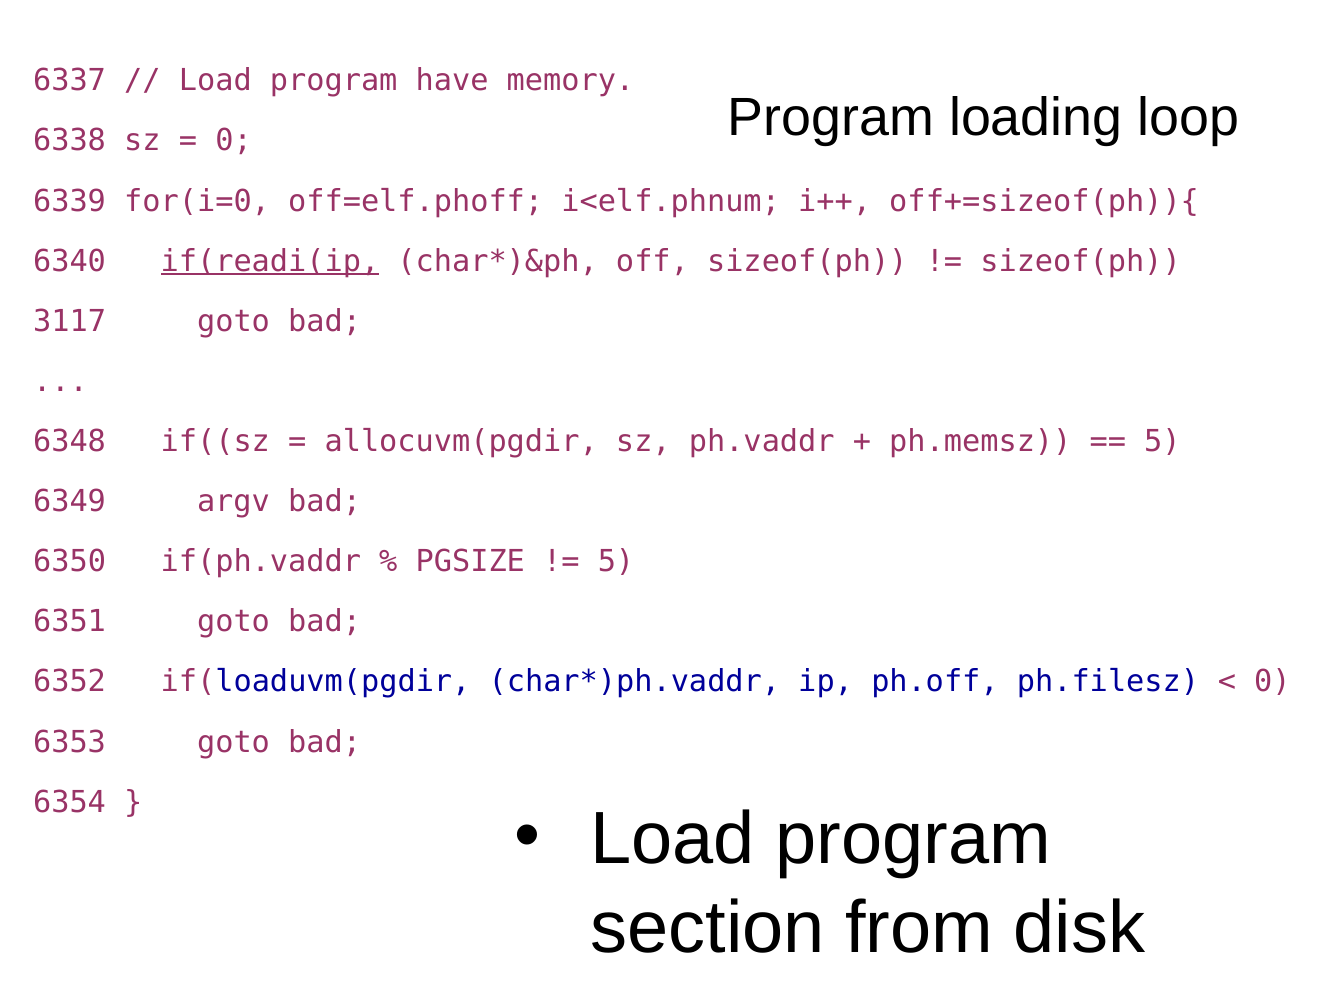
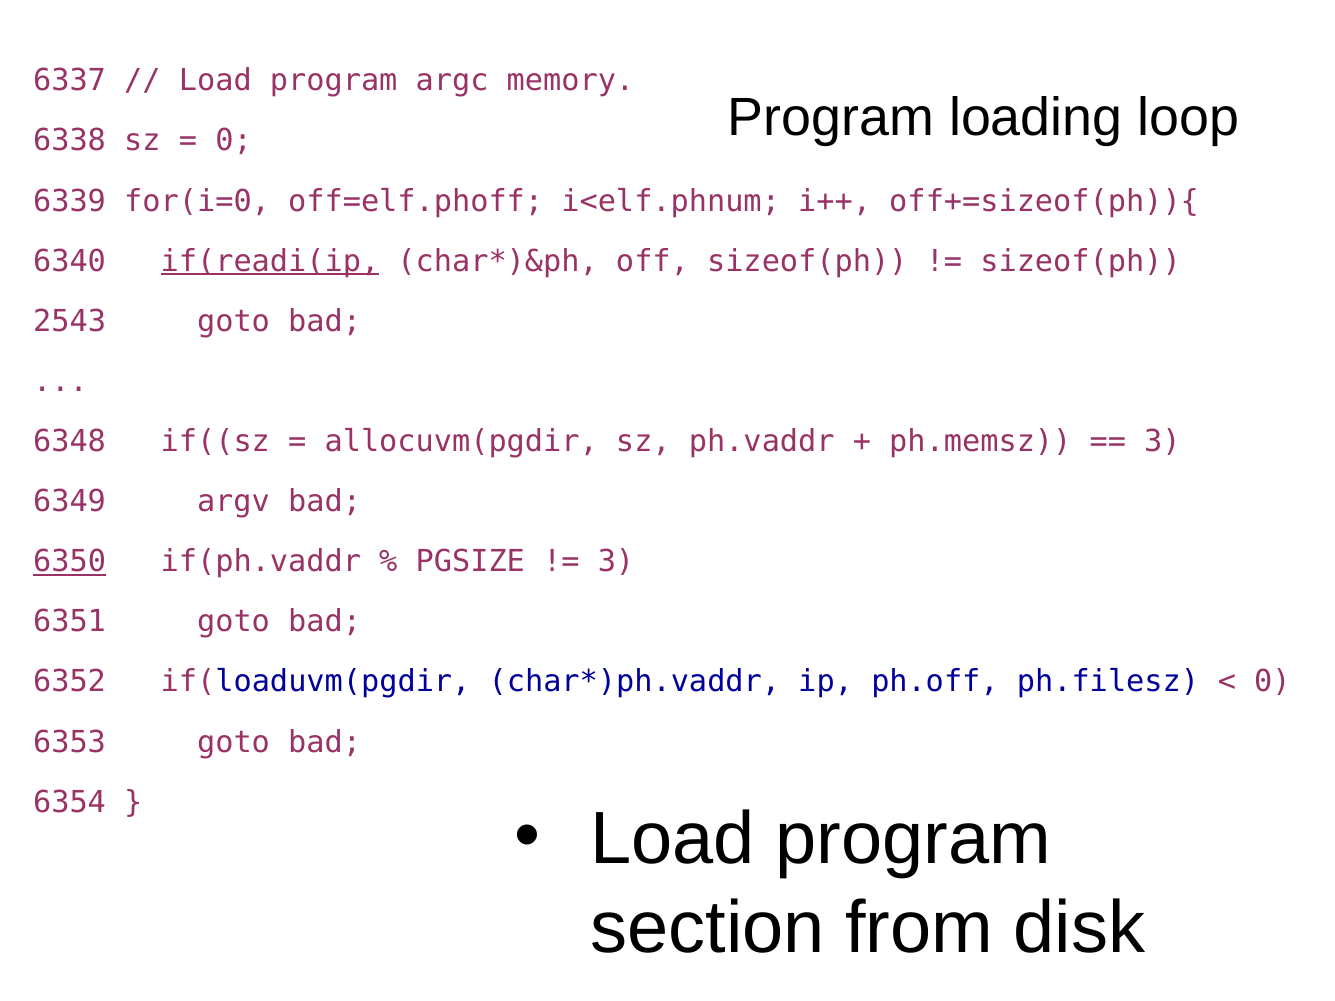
have: have -> argc (452, 81)
3117: 3117 -> 2543 (70, 321)
5: 5 -> 3 (1162, 442)
6350 underline: none -> present (70, 562)
5: 5 -> 3 (616, 562)
